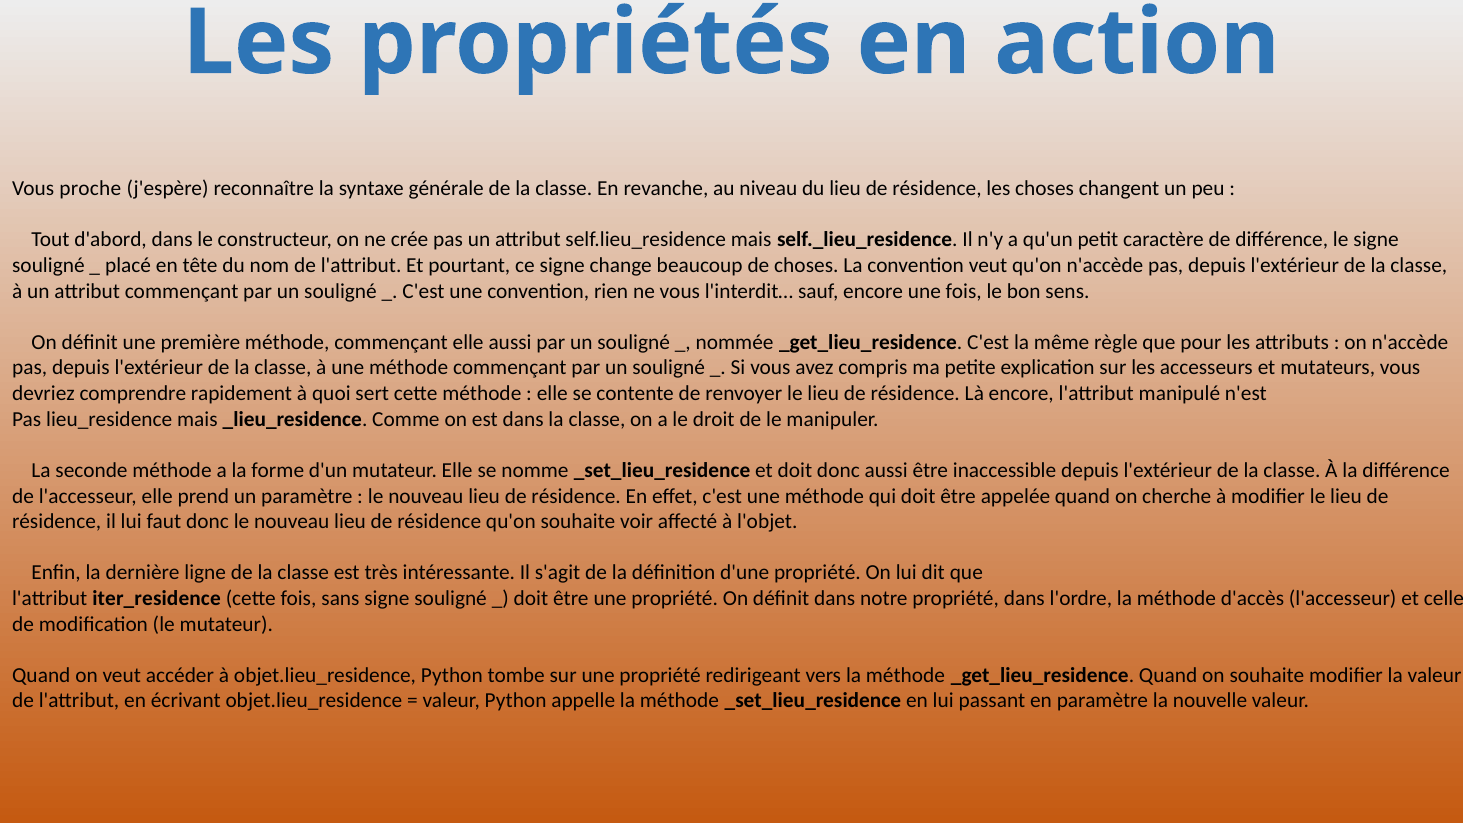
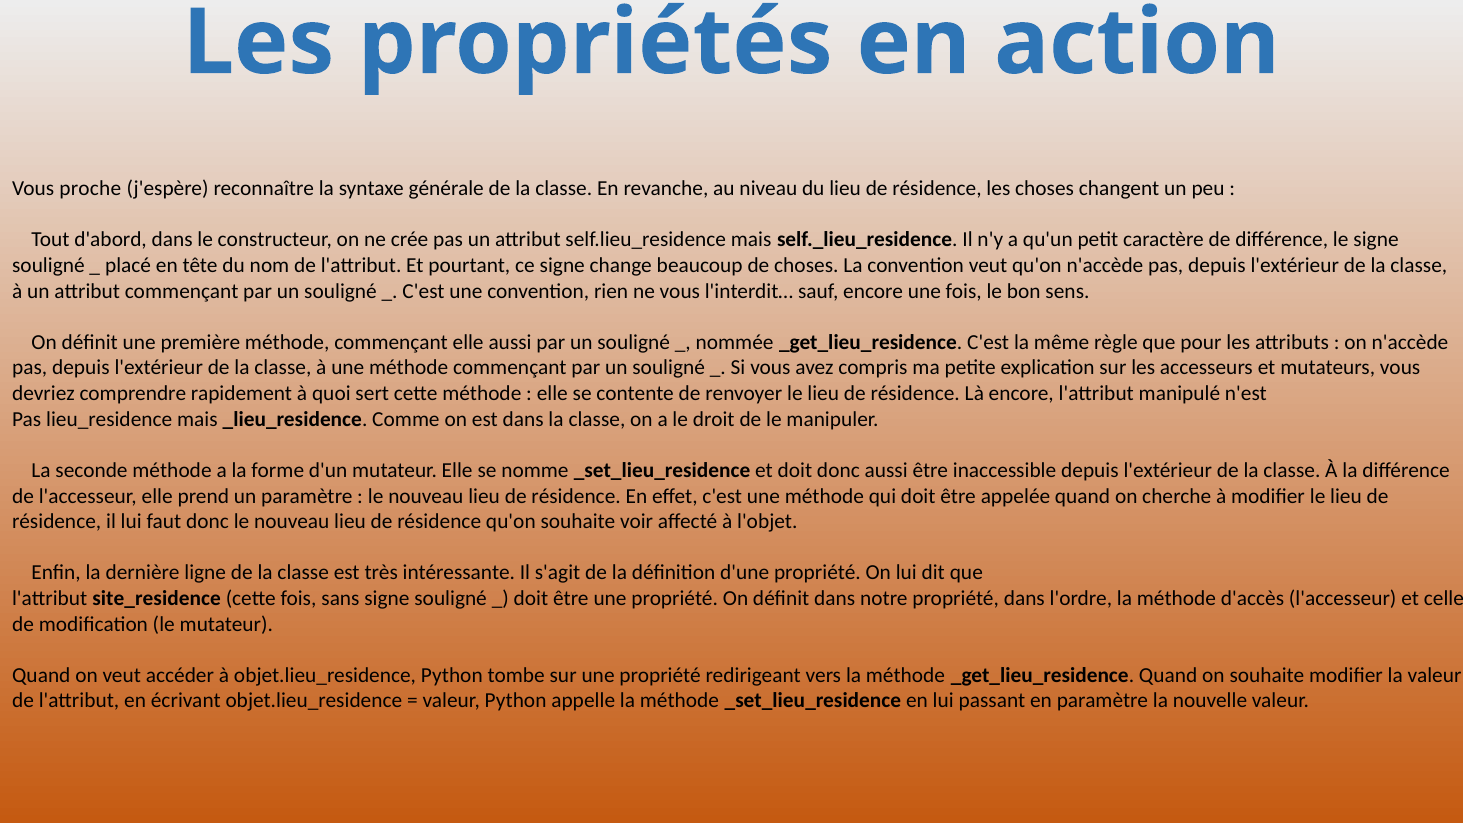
iter_residence: iter_residence -> site_residence (157, 598)
